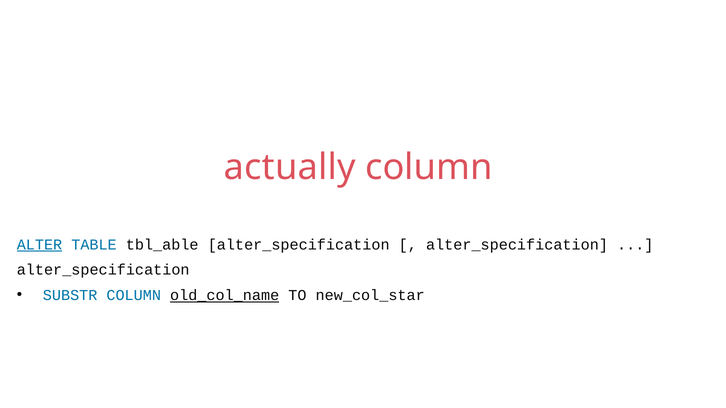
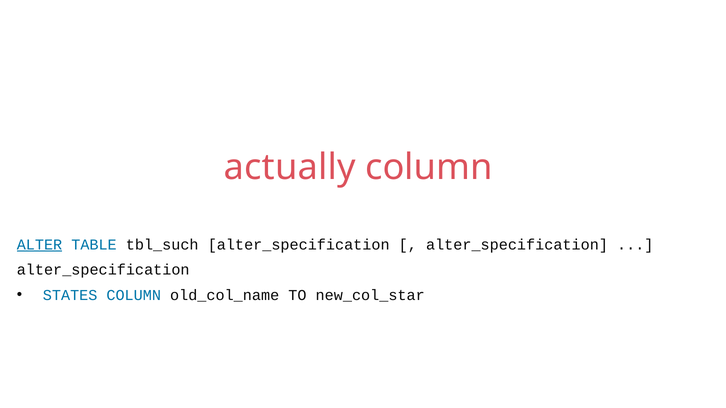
tbl_able: tbl_able -> tbl_such (162, 245)
SUBSTR: SUBSTR -> STATES (70, 296)
old_col_name underline: present -> none (225, 296)
